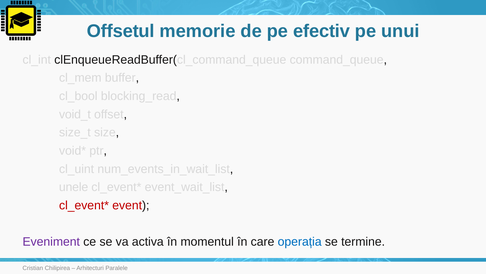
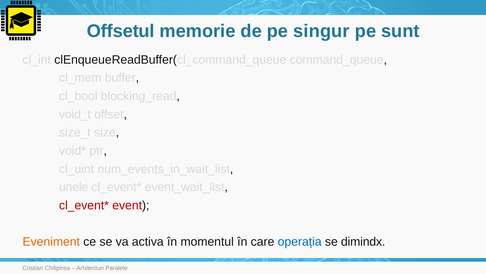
efectiv: efectiv -> singur (321, 31)
unui: unui -> sunt (400, 31)
Eveniment colour: purple -> orange (51, 241)
termine: termine -> dimindx (363, 241)
